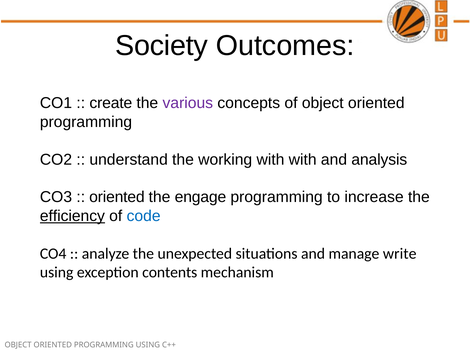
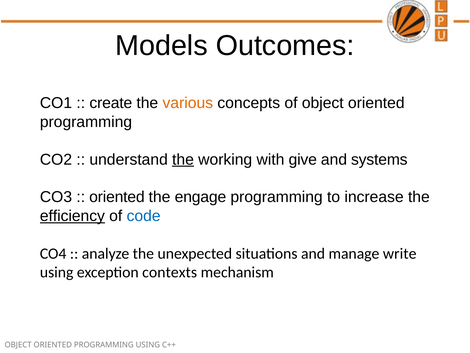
Society: Society -> Models (161, 45)
various colour: purple -> orange (188, 103)
the underline: none -> present (183, 159)
with with: with -> give (303, 159)
analysis: analysis -> systems (379, 159)
contents: contents -> contexts (170, 272)
